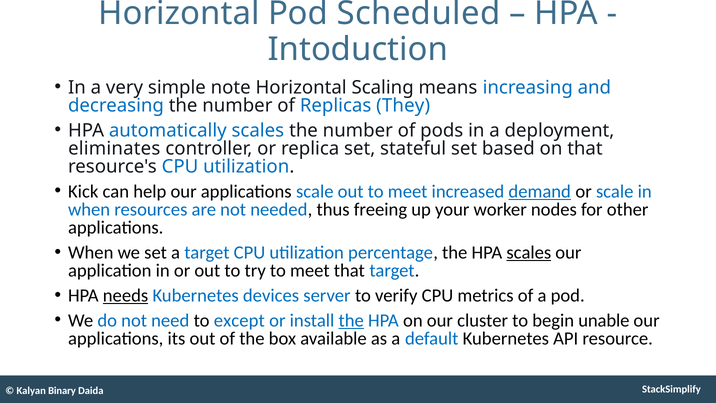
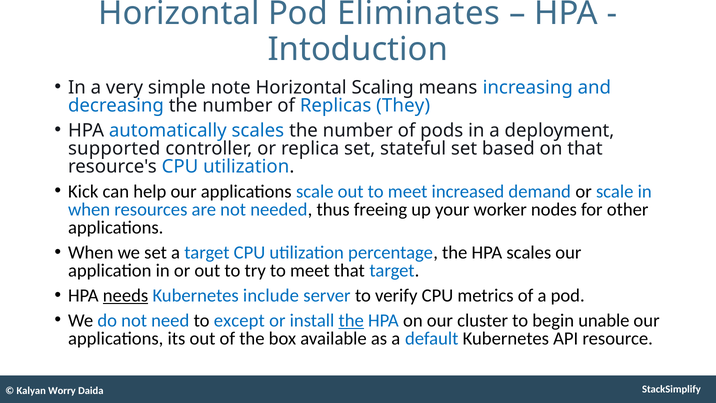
Scheduled: Scheduled -> Eliminates (419, 14)
eliminates: eliminates -> supported (114, 148)
demand underline: present -> none (540, 191)
scales underline: present -> none (529, 252)
devices: devices -> include (271, 295)
Binary: Binary -> Worry (62, 390)
